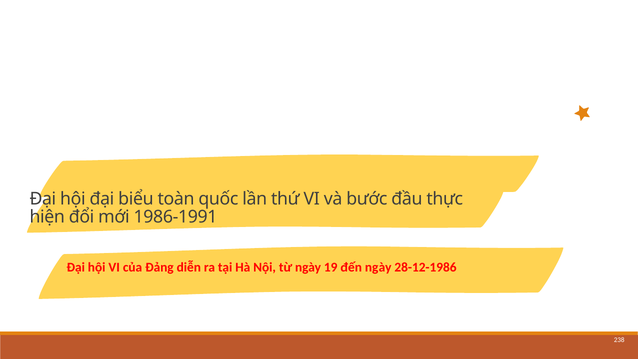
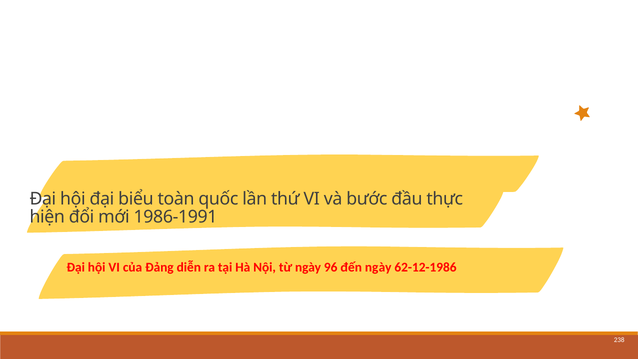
19: 19 -> 96 (331, 267)
28-12-1986: 28-12-1986 -> 62-12-1986 (425, 267)
